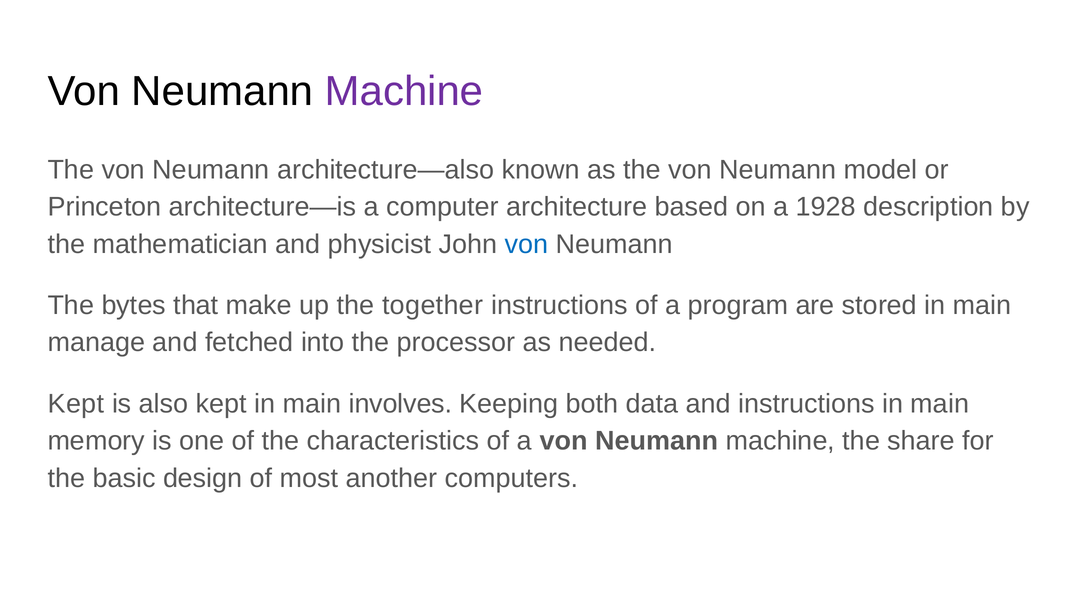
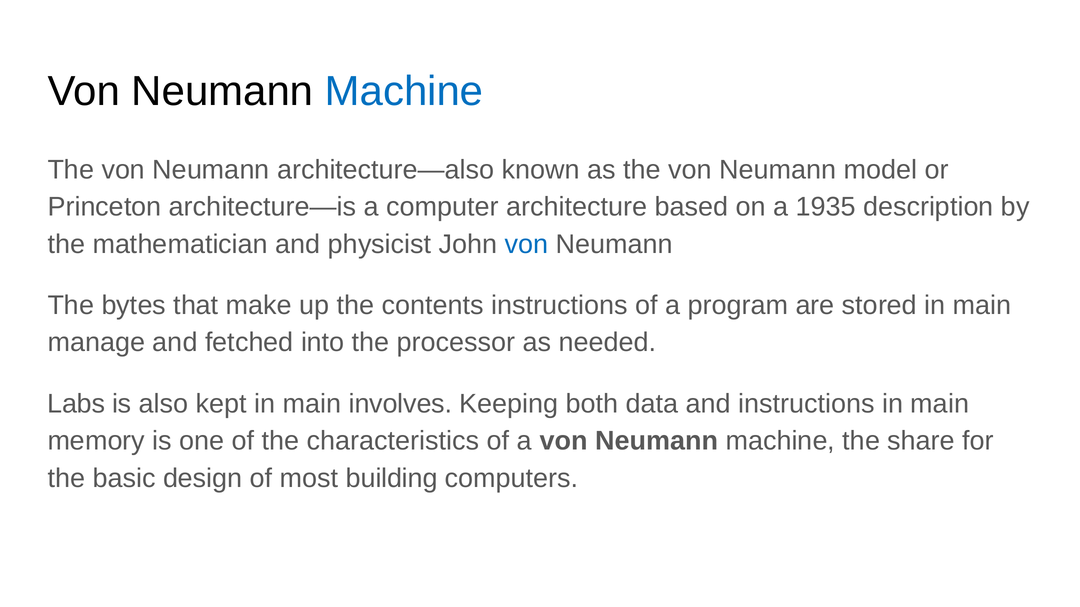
Machine colour: purple -> blue (404, 92)
1928: 1928 -> 1935 (826, 207)
together: together -> contents (433, 306)
Kept: Kept -> Labs (76, 404)
another: another -> building (392, 479)
